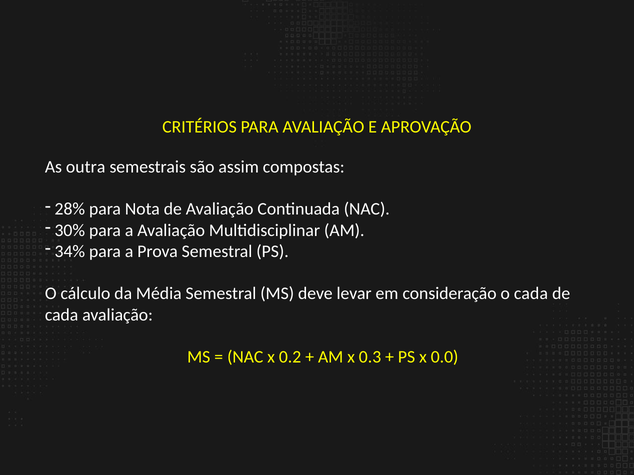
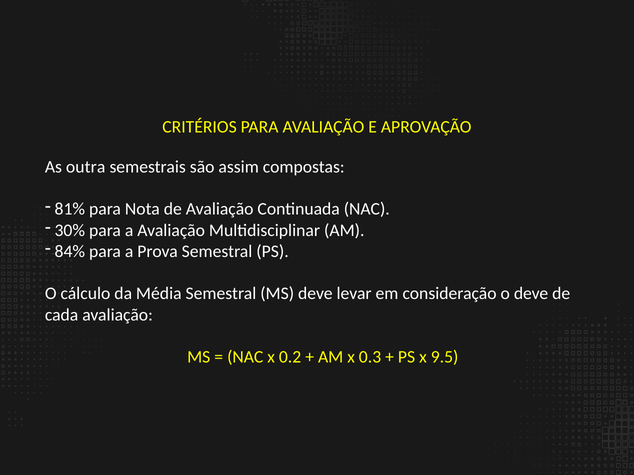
28%: 28% -> 81% (70, 209)
34%: 34% -> 84% (70, 252)
o cada: cada -> deve (531, 294)
0.0: 0.0 -> 9.5 (445, 357)
